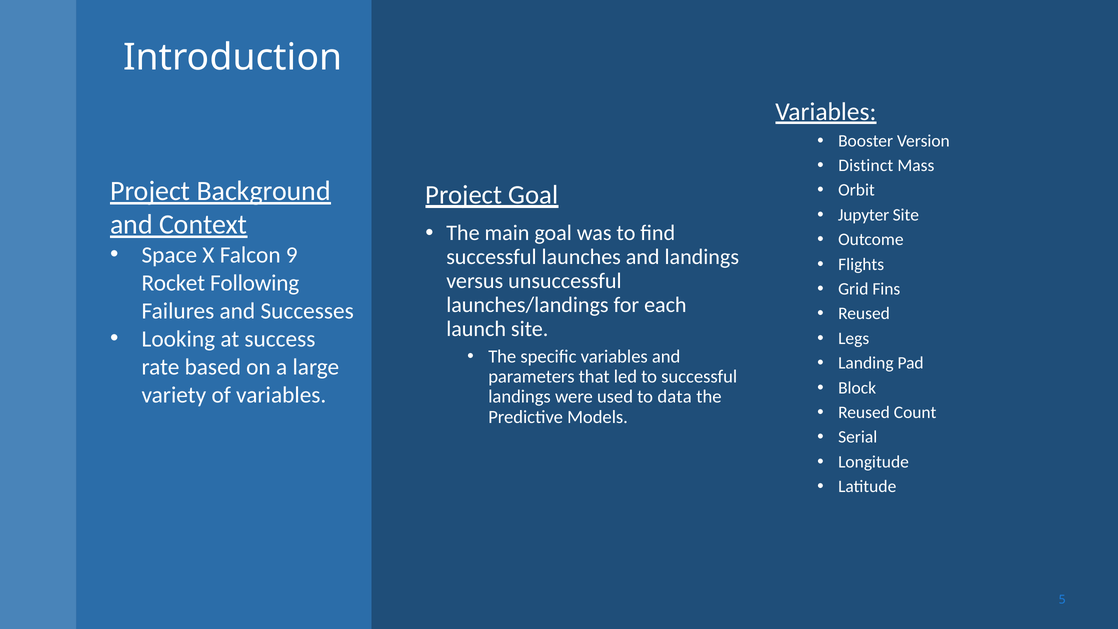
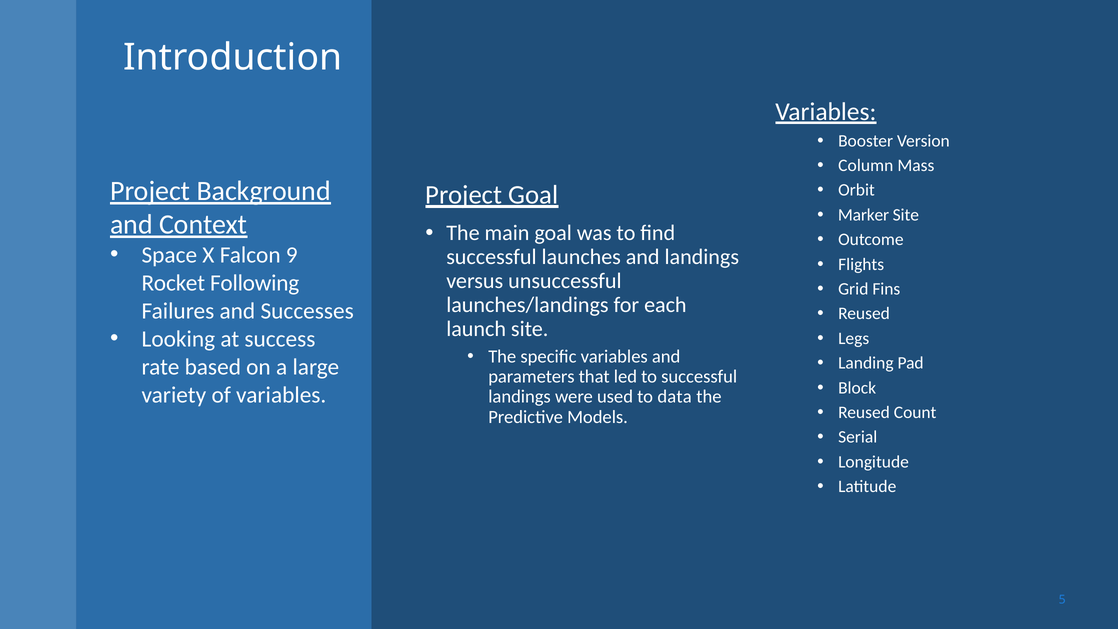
Distinct: Distinct -> Column (866, 166)
Jupyter: Jupyter -> Marker (864, 215)
